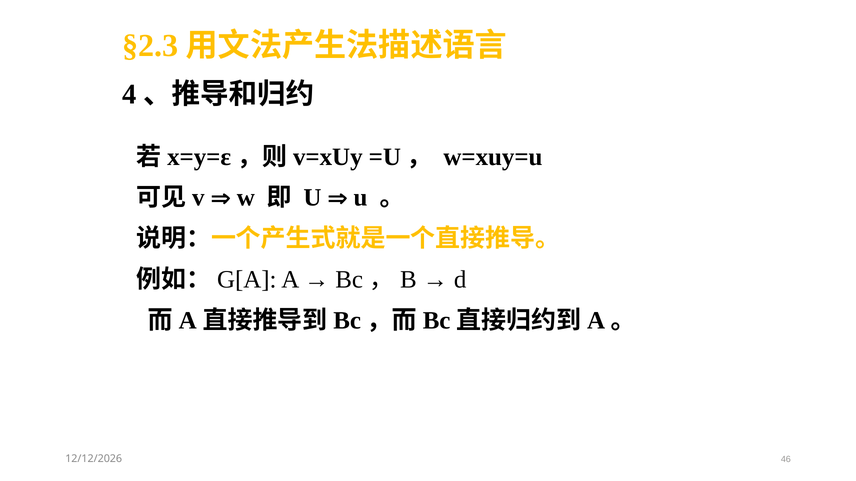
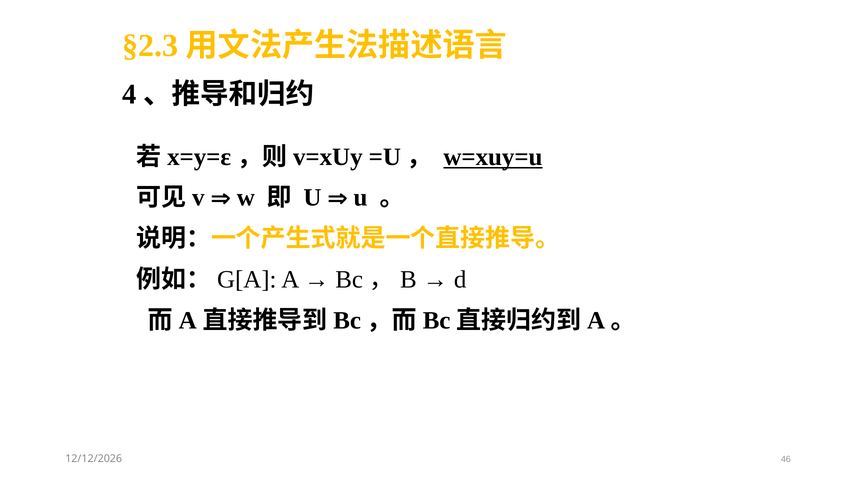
w=xuy=u underline: none -> present (493, 157)
